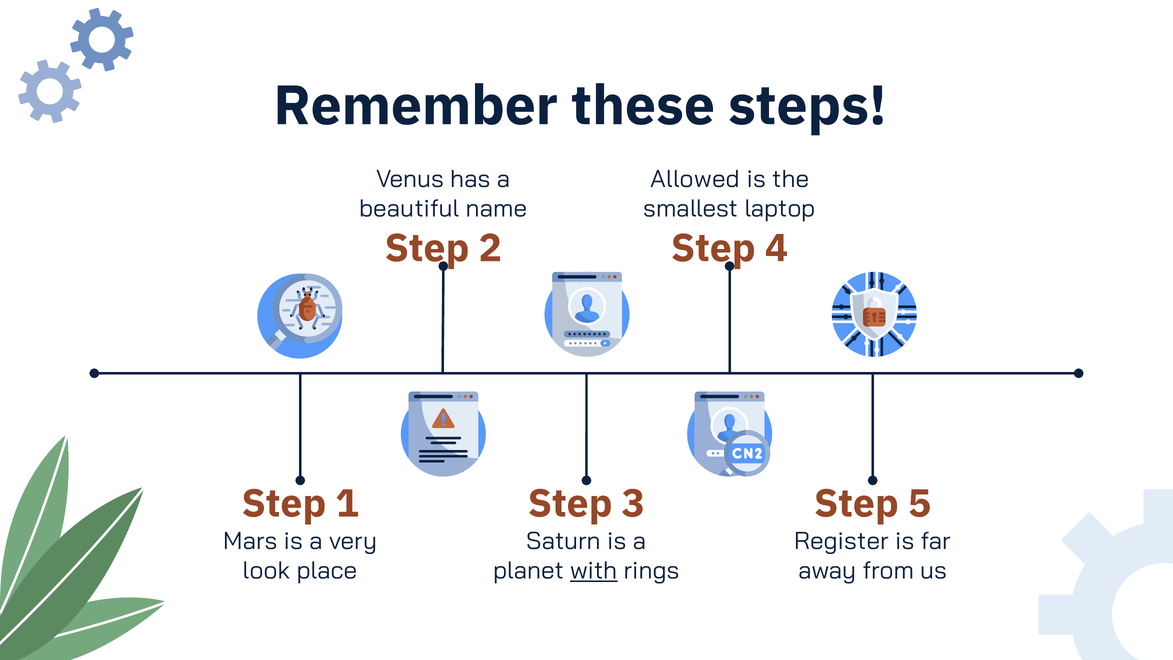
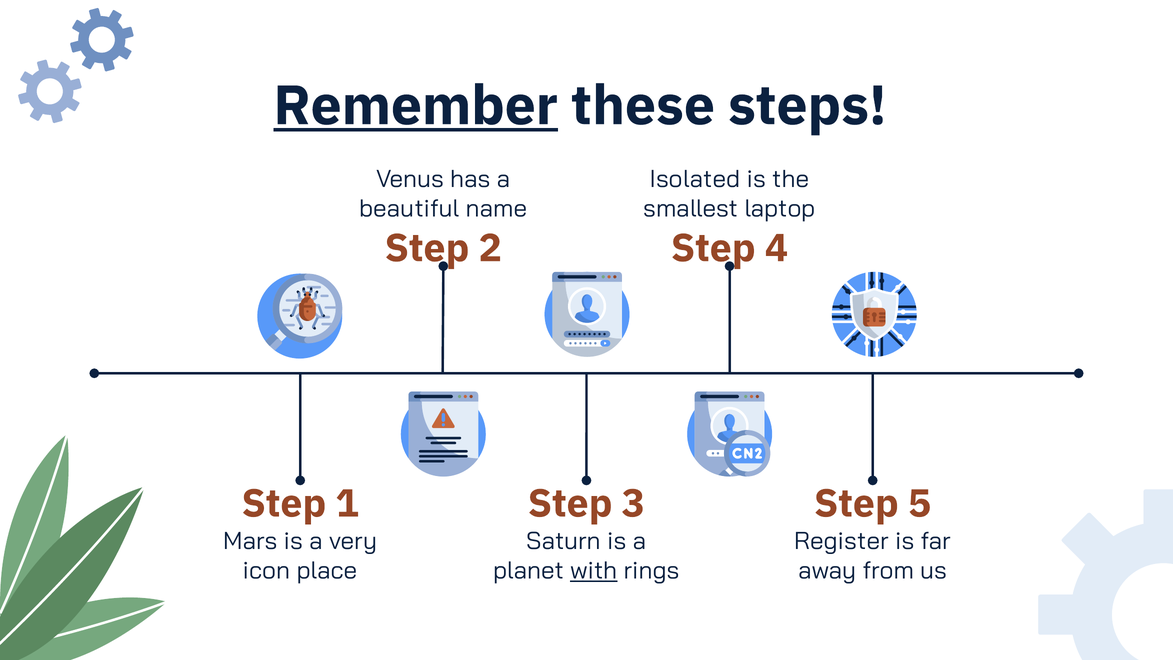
Remember underline: none -> present (416, 106)
Allowed: Allowed -> Isolated (695, 179)
look: look -> icon (267, 570)
